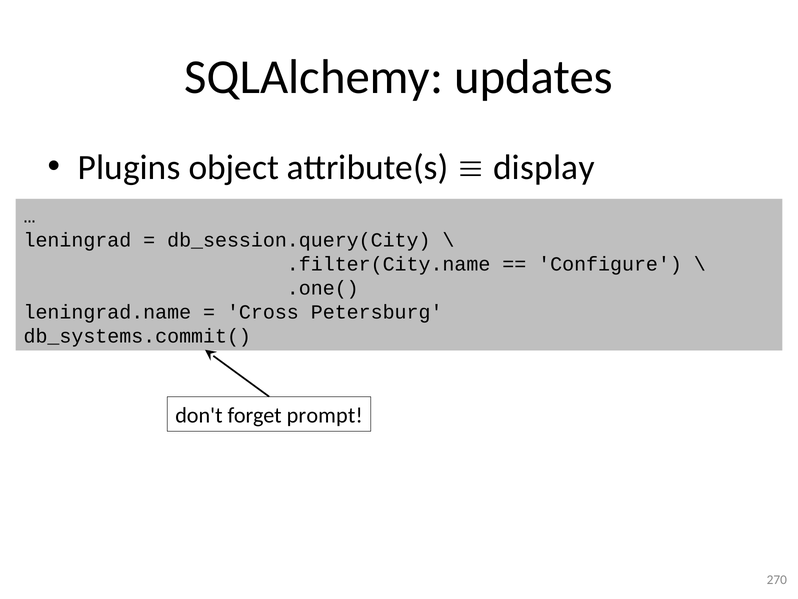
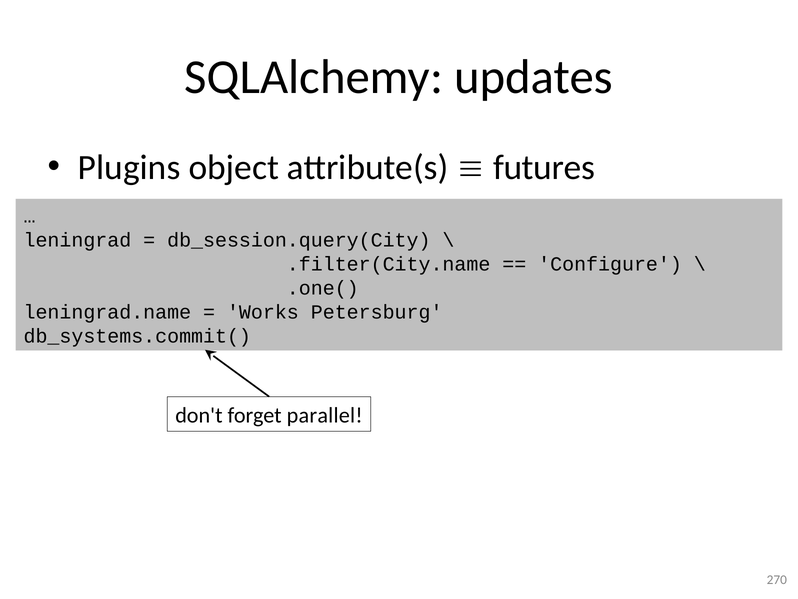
display: display -> futures (544, 167)
Cross: Cross -> Works (263, 312)
prompt: prompt -> parallel (325, 415)
